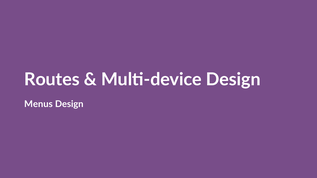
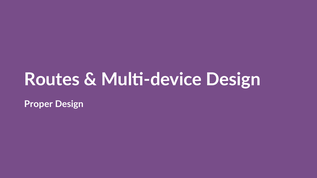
Menus: Menus -> Proper (38, 104)
